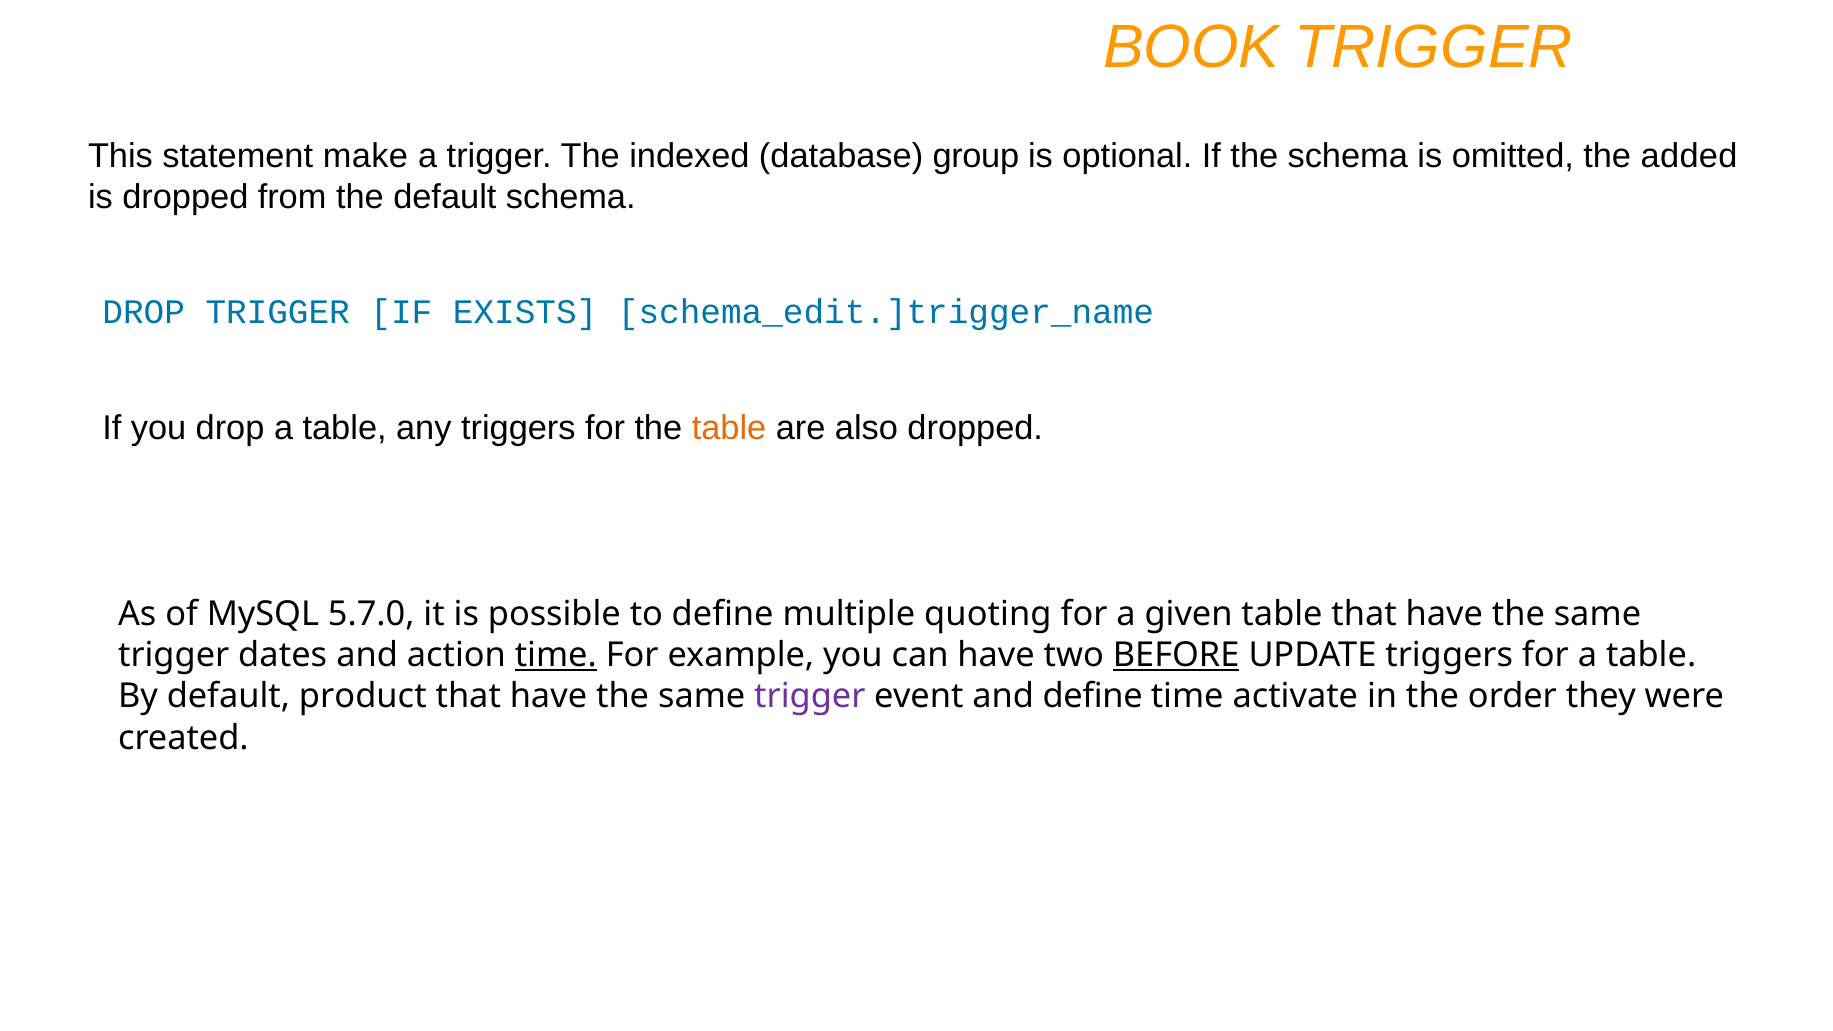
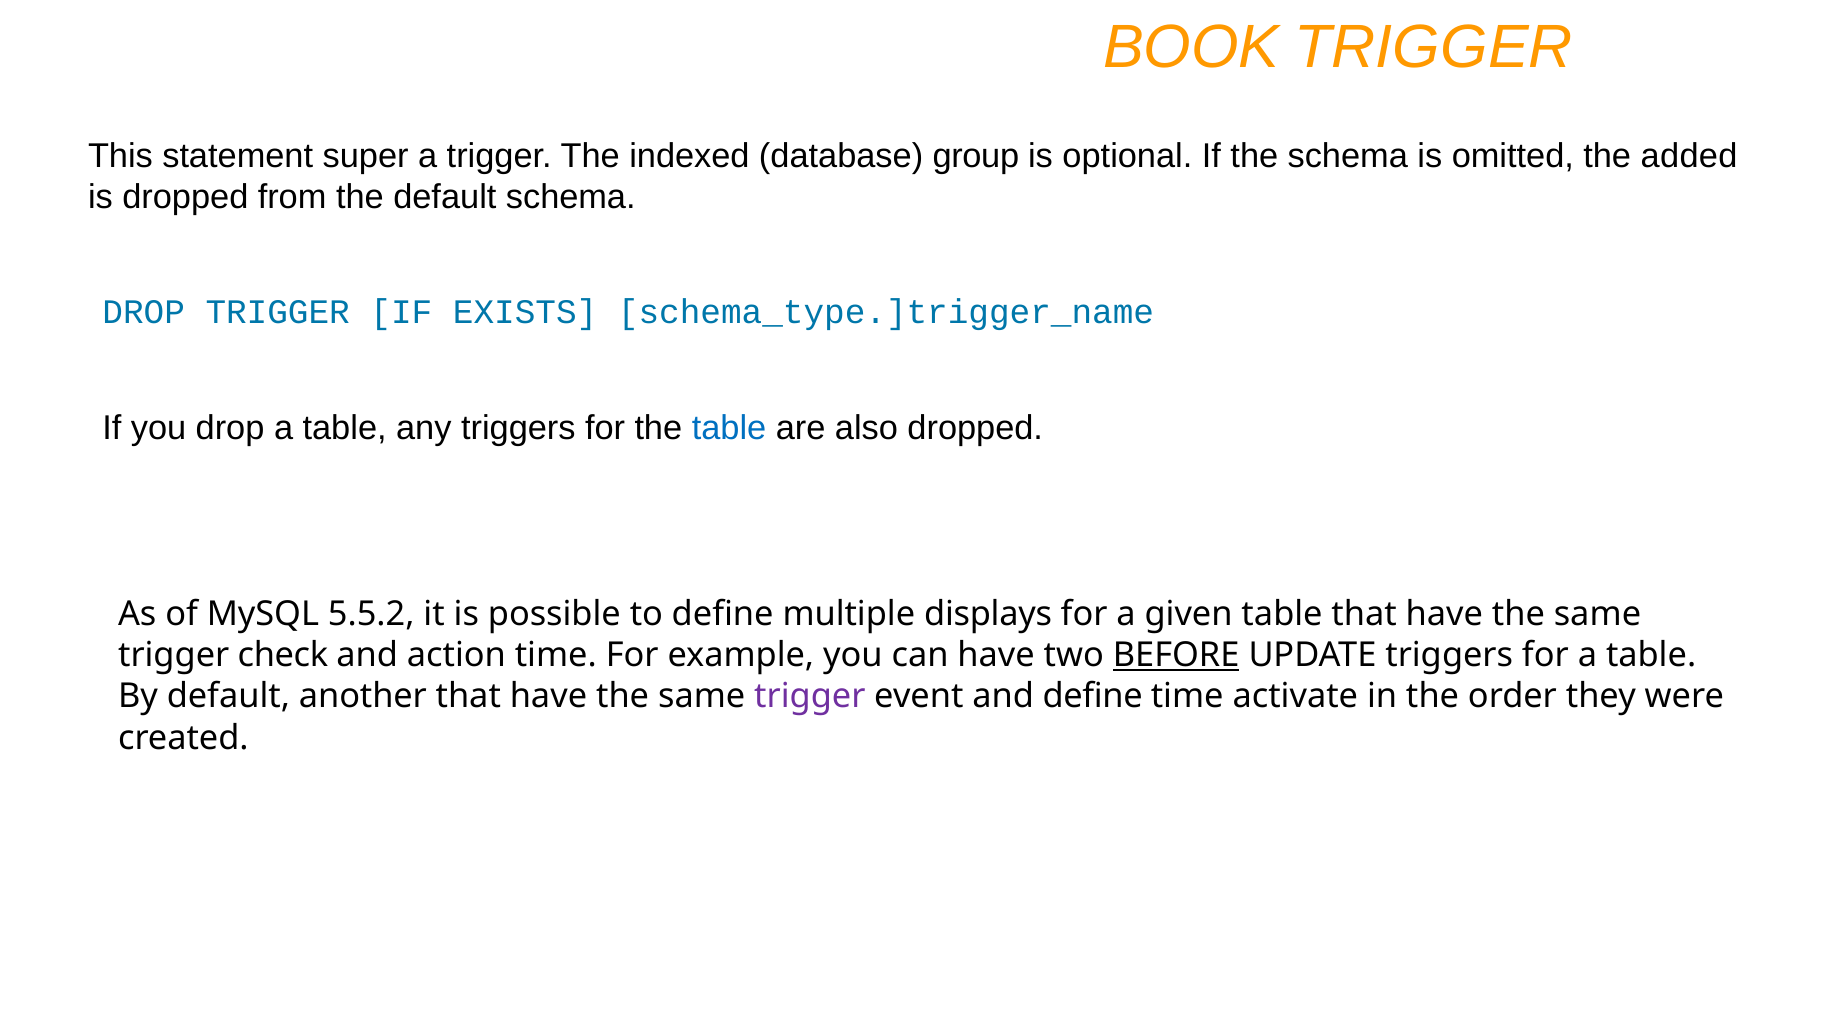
make: make -> super (366, 156)
schema_edit.]trigger_name: schema_edit.]trigger_name -> schema_type.]trigger_name (886, 313)
table colour: orange -> blue (729, 428)
5.7.0: 5.7.0 -> 5.5.2 (371, 614)
quoting: quoting -> displays (988, 614)
dates: dates -> check (283, 655)
time underline: present -> none (556, 655)
product: product -> another (363, 696)
